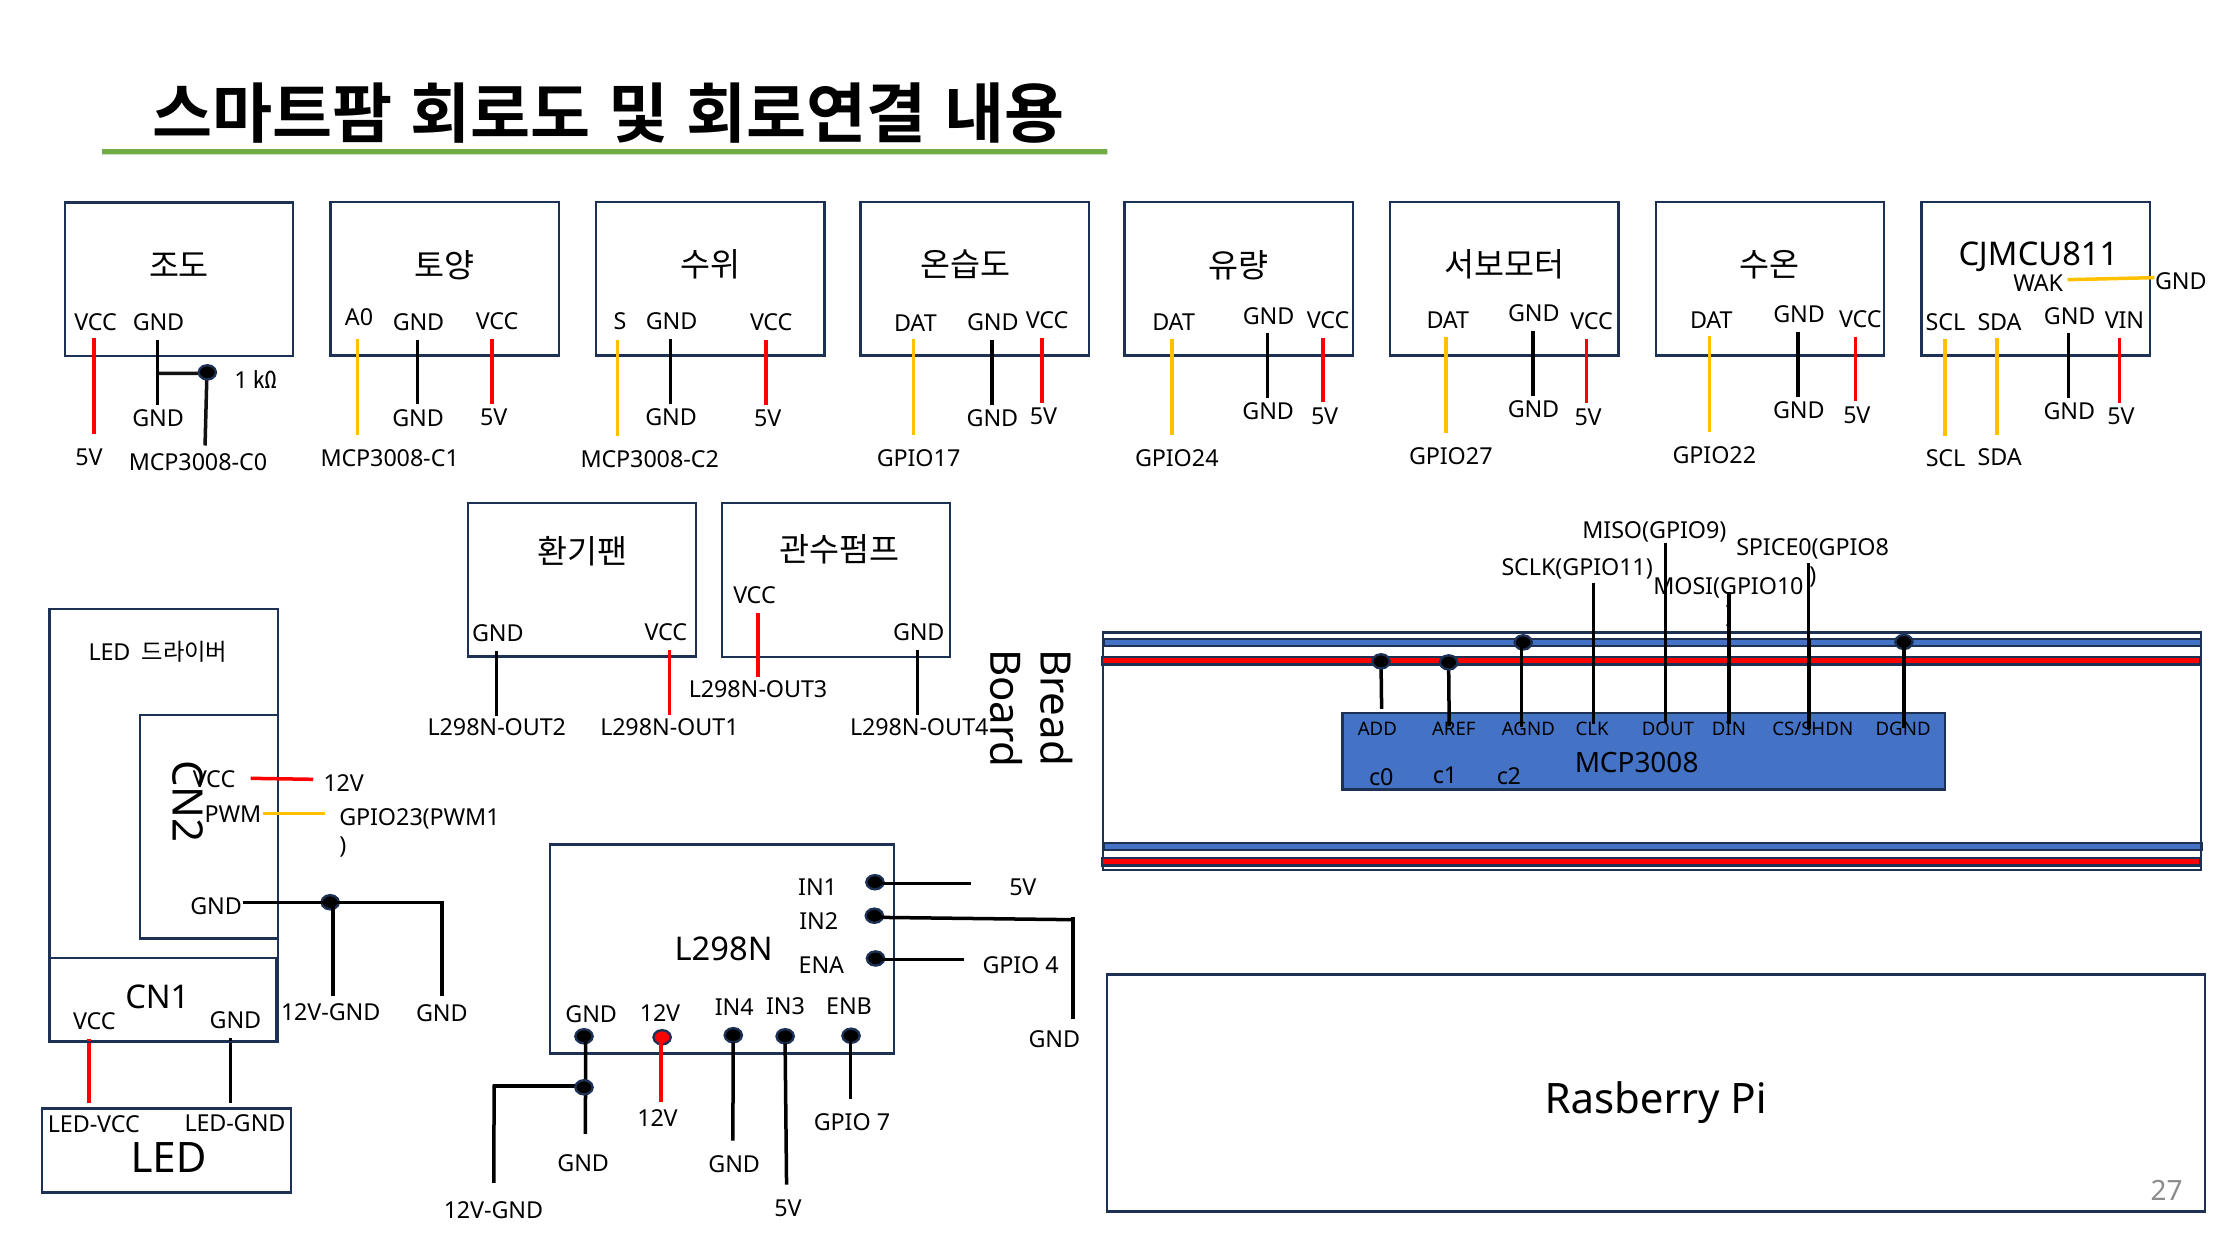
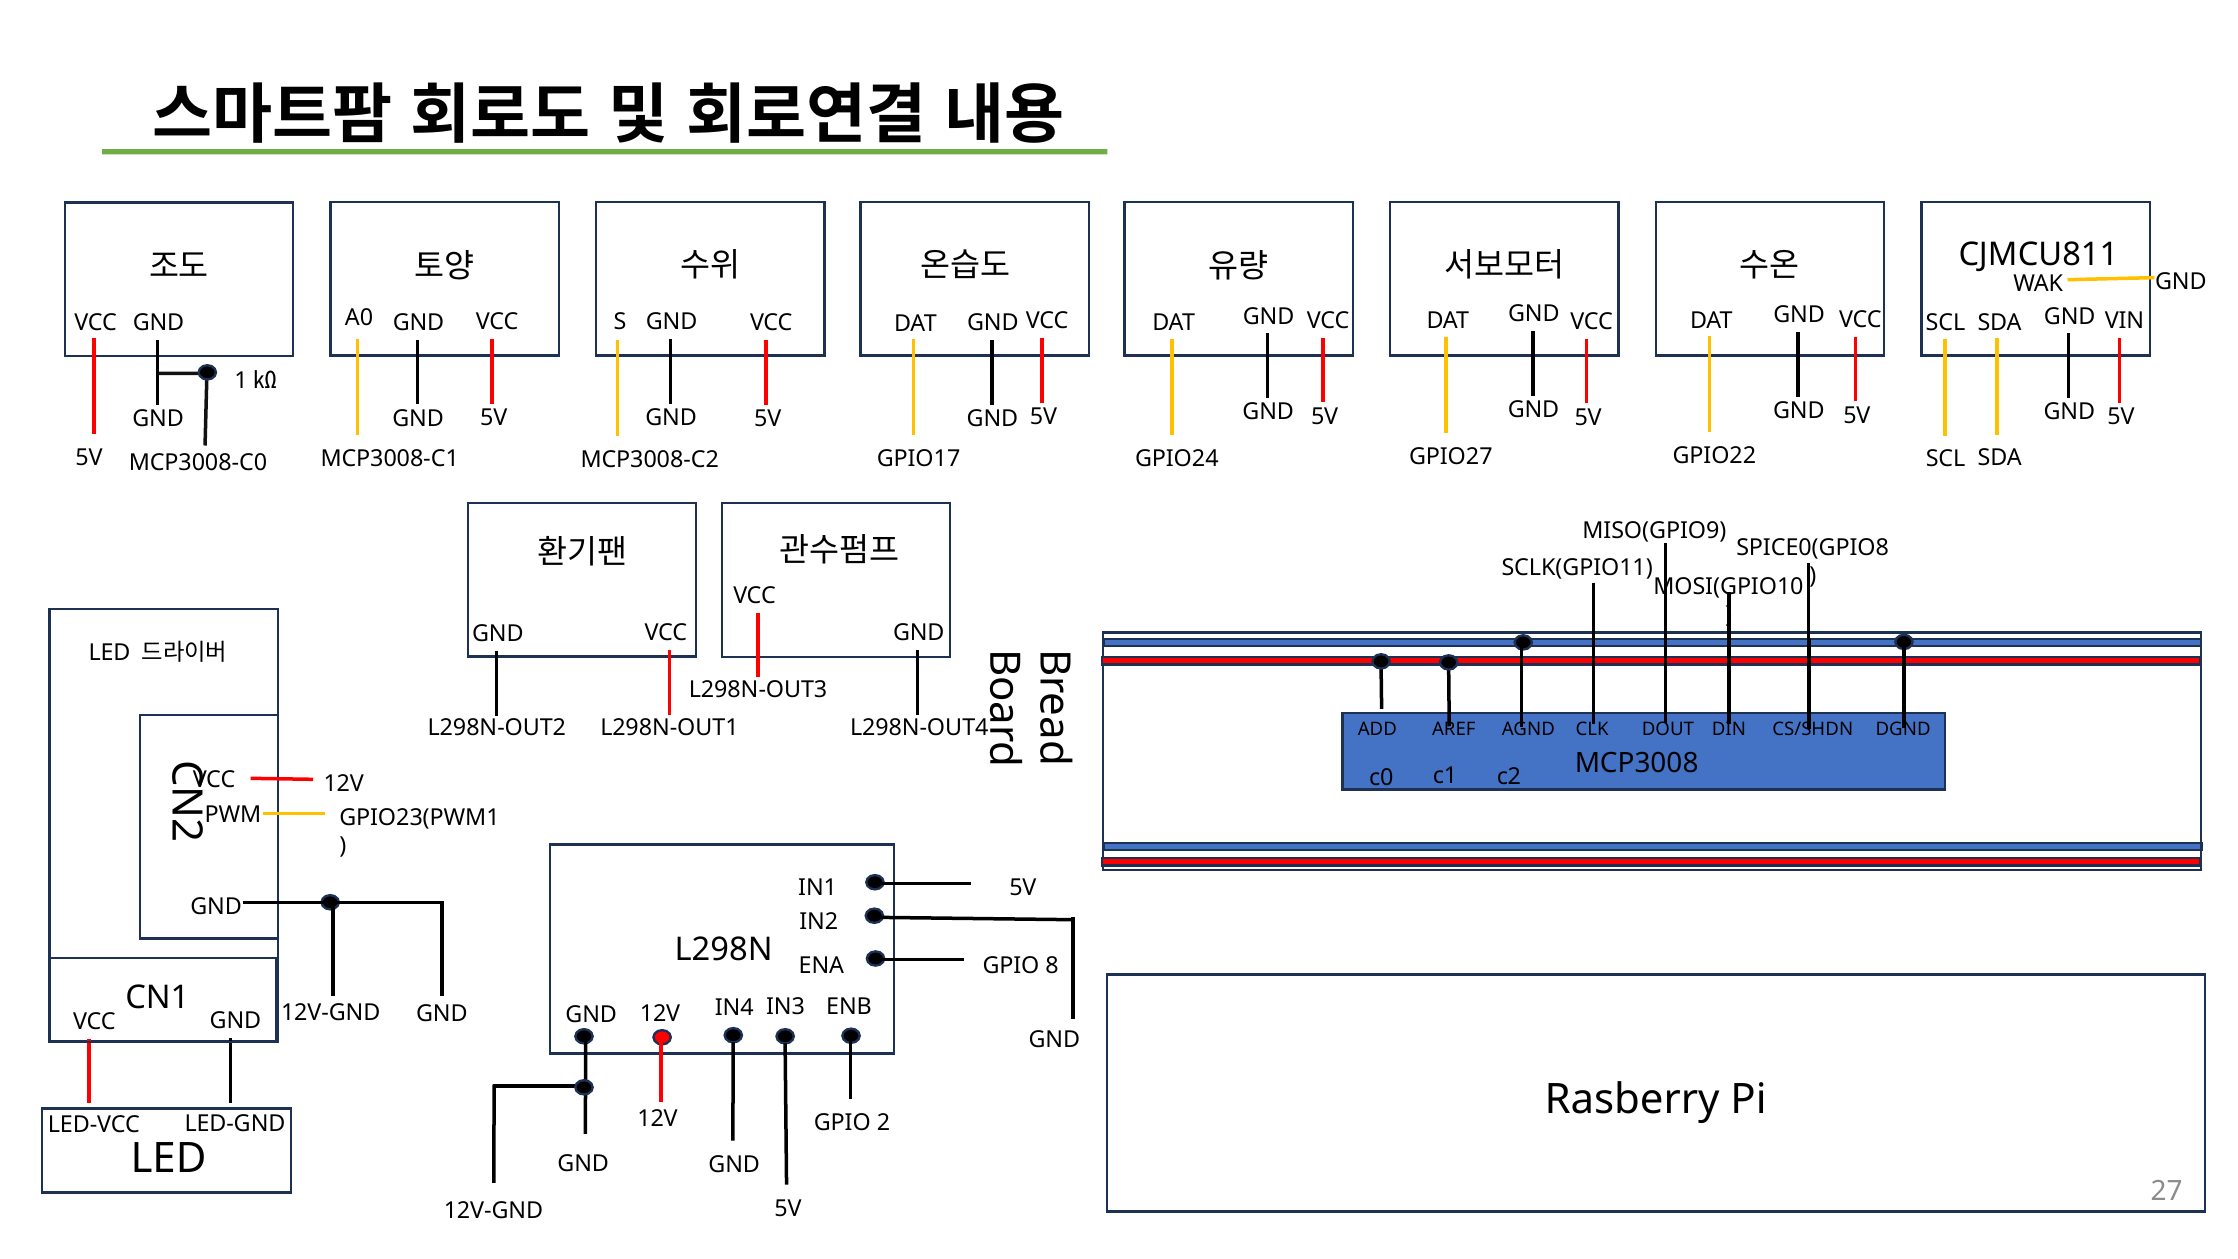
4: 4 -> 8 (1052, 966)
GPIO 7: 7 -> 2 (884, 1123)
